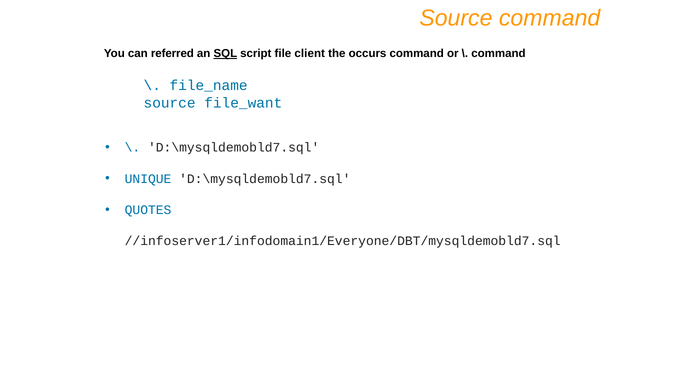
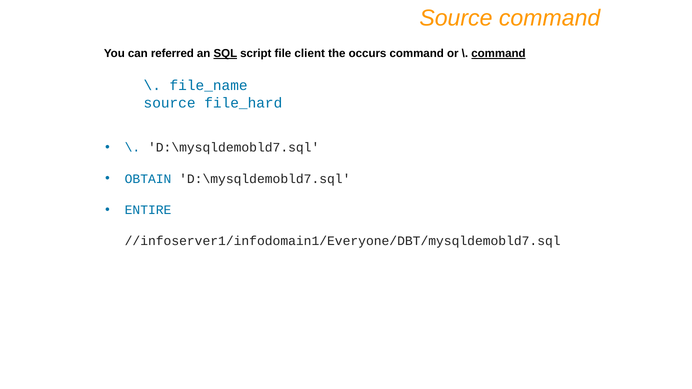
command underline: none -> present (498, 54)
file_want: file_want -> file_hard (243, 103)
UNIQUE: UNIQUE -> OBTAIN (148, 179)
QUOTES: QUOTES -> ENTIRE (148, 210)
